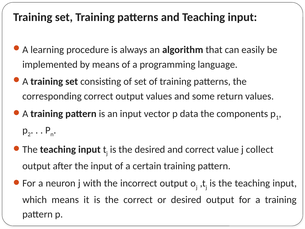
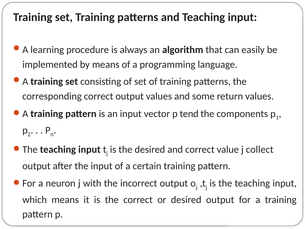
data: data -> tend (189, 114)
